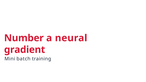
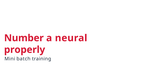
gradient: gradient -> properly (25, 50)
